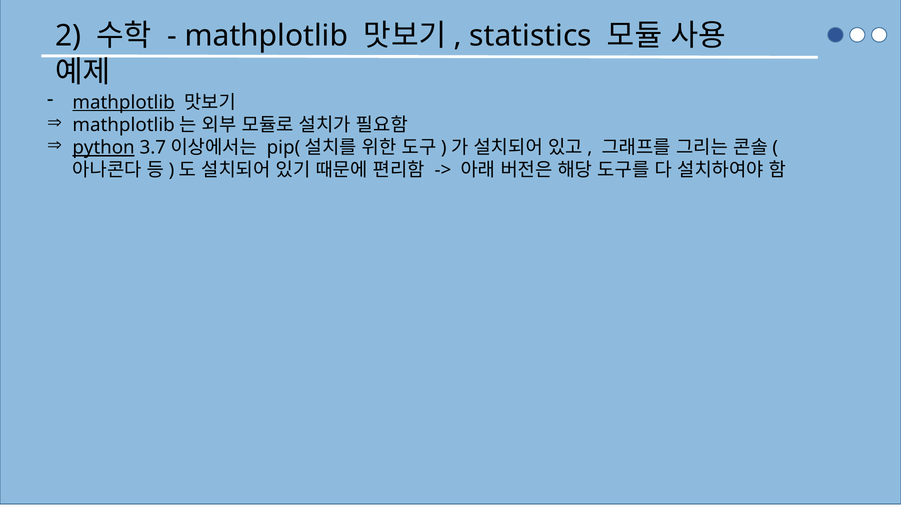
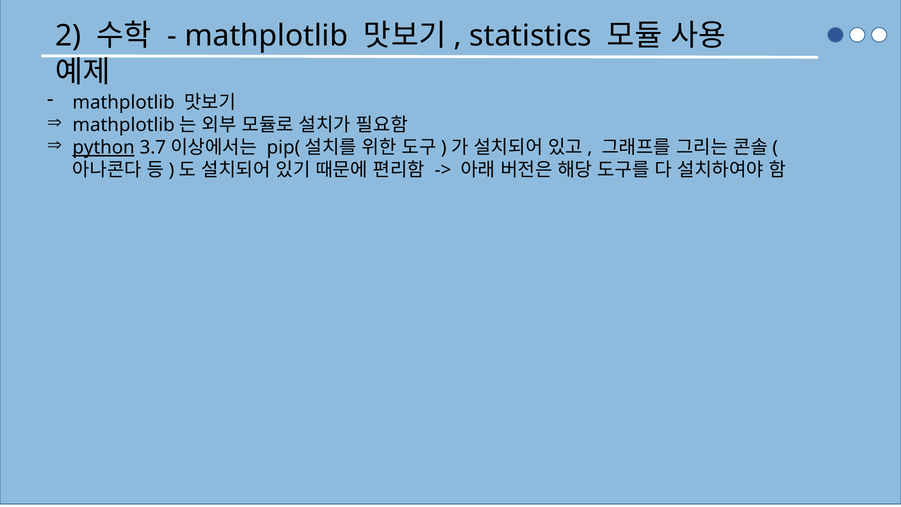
mathplotlib underline: present -> none (124, 103)
